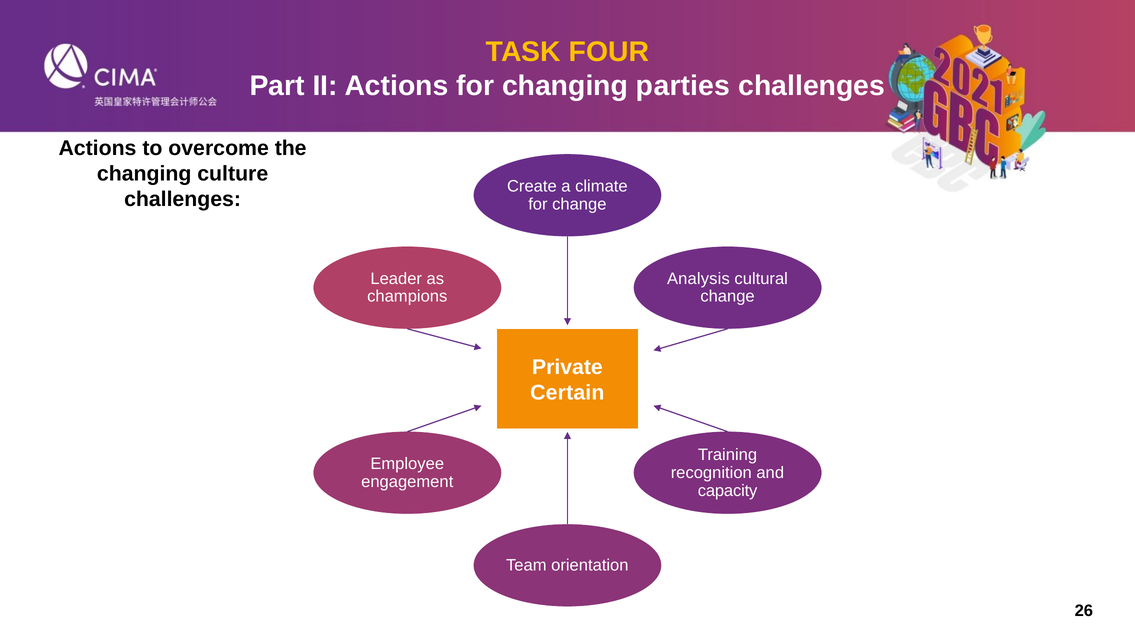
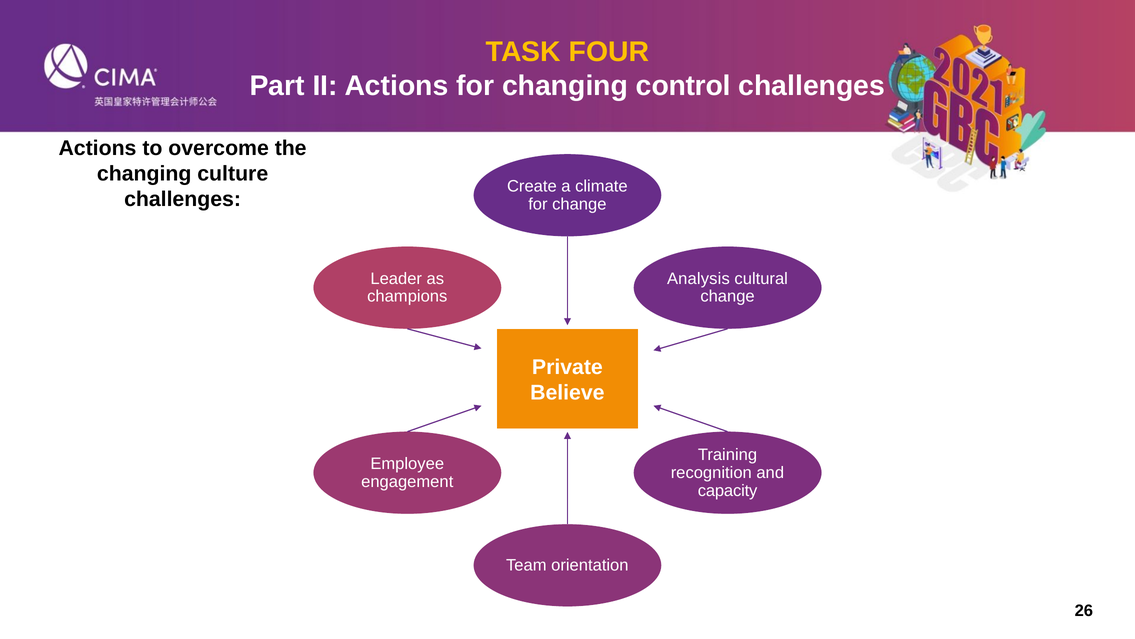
parties: parties -> control (683, 86)
Certain: Certain -> Believe (567, 392)
